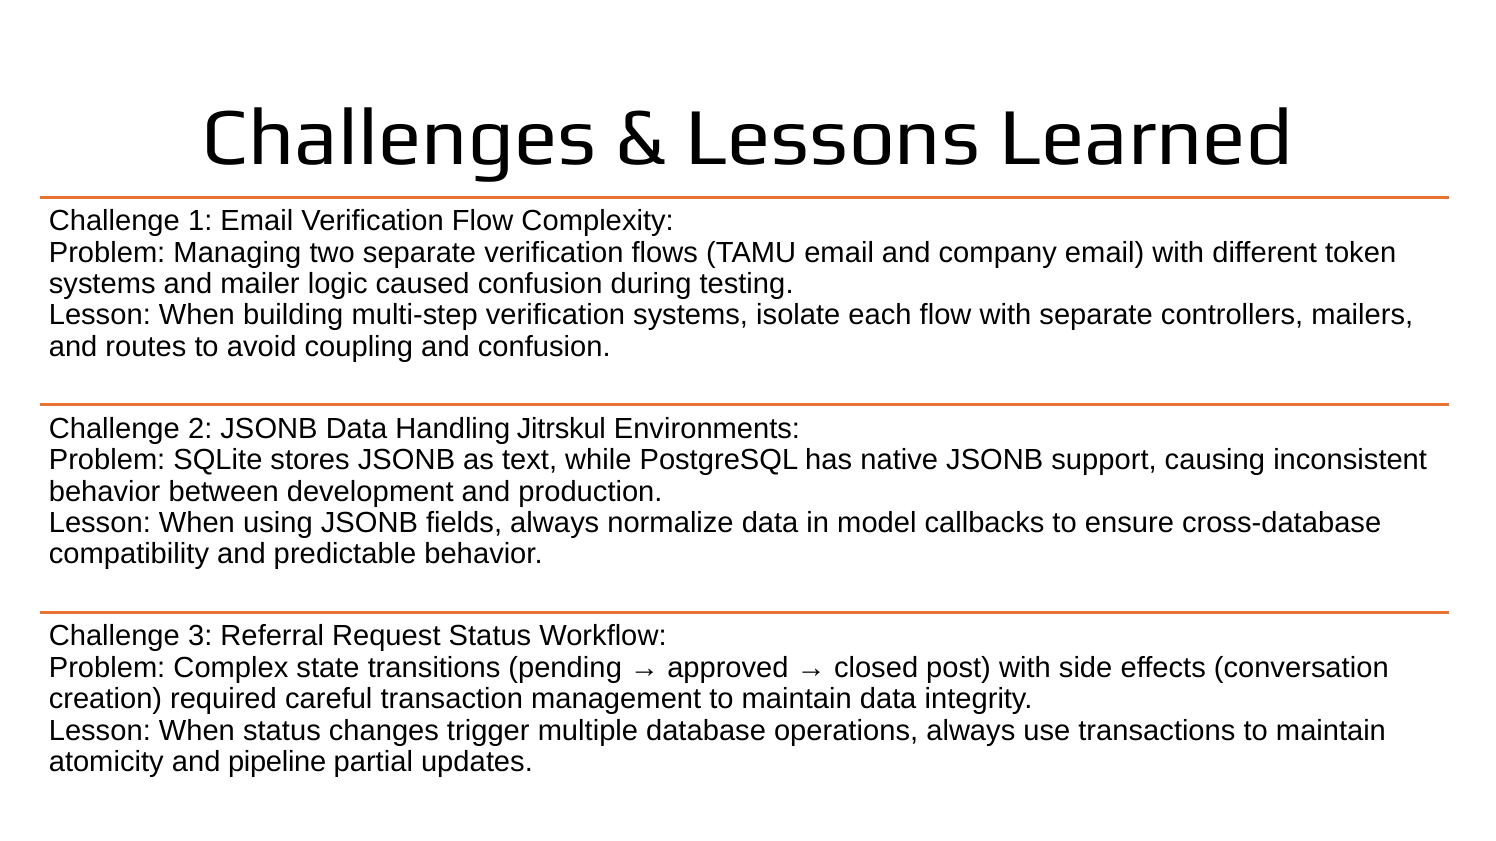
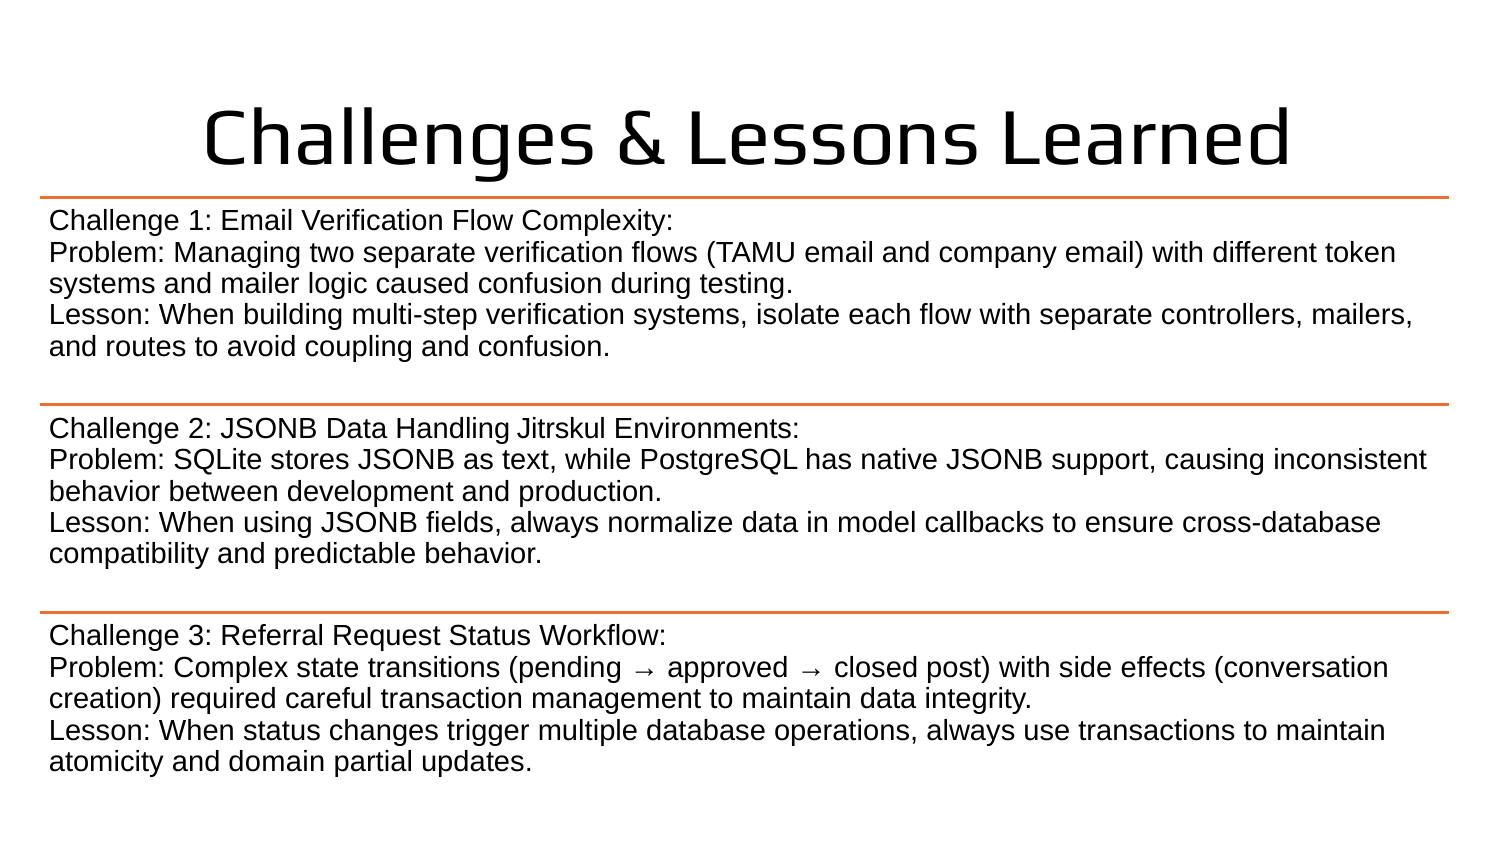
pipeline: pipeline -> domain (277, 762)
